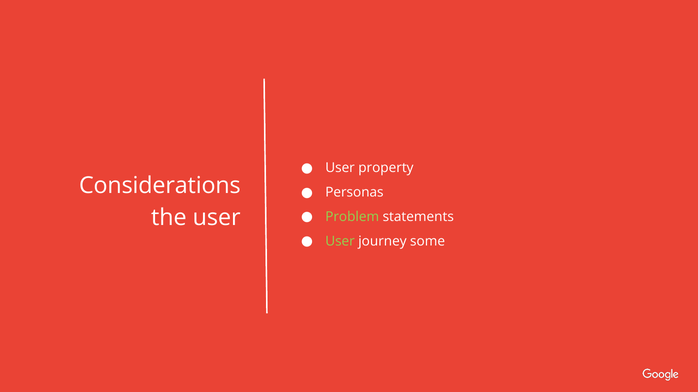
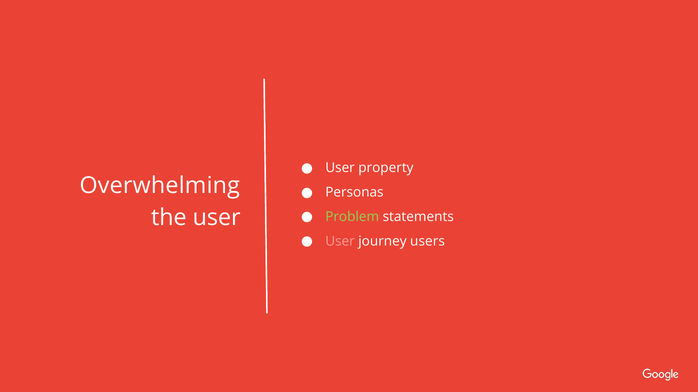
Considerations: Considerations -> Overwhelming (160, 186)
User colour: light green -> pink (340, 241)
some: some -> users (428, 241)
